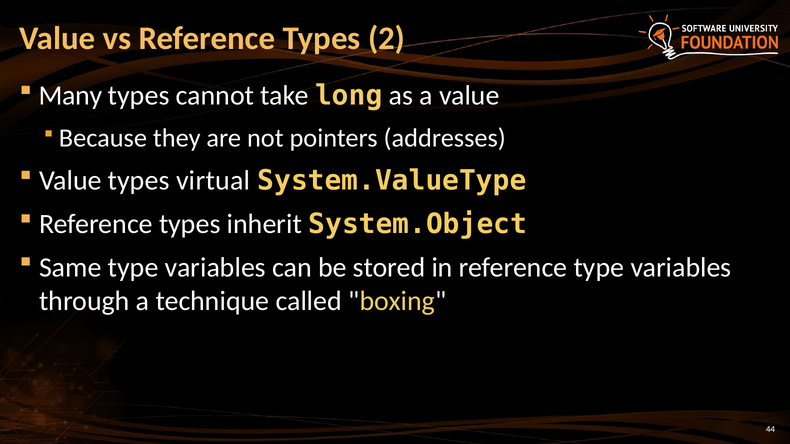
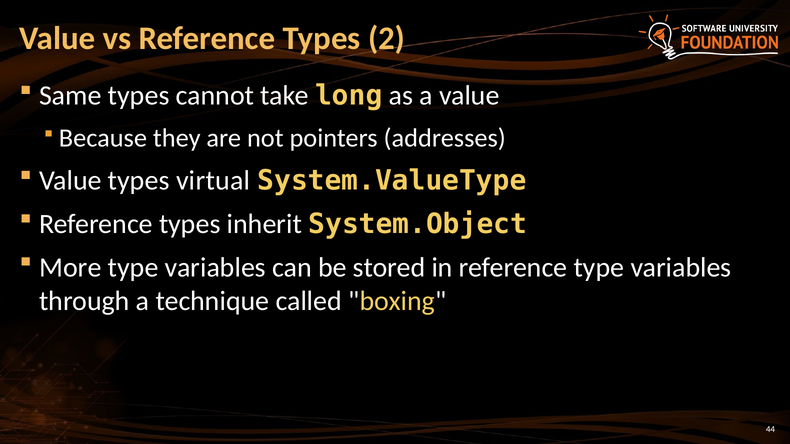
Many: Many -> Same (70, 96)
Same: Same -> More (70, 268)
